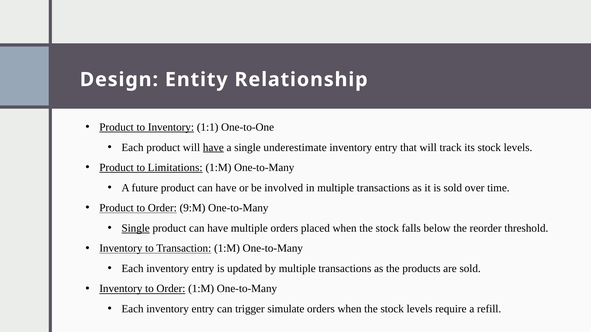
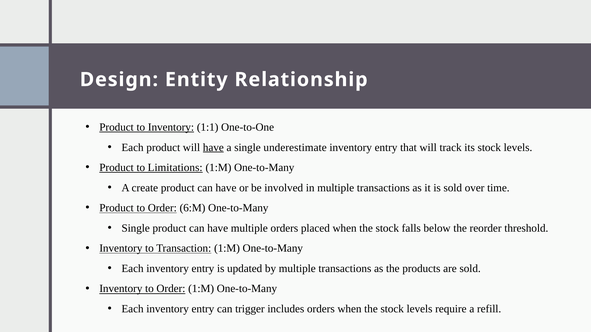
future: future -> create (145, 188)
9:M: 9:M -> 6:M (193, 208)
Single underline: present -> none (136, 228)
simulate: simulate -> includes (286, 309)
